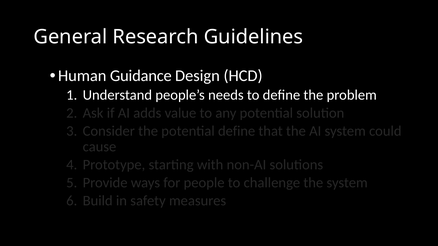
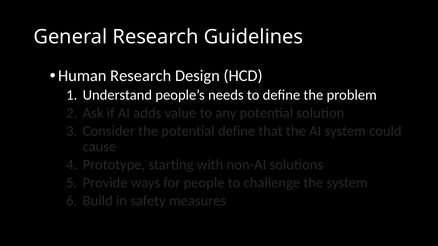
Human Guidance: Guidance -> Research (141, 76)
